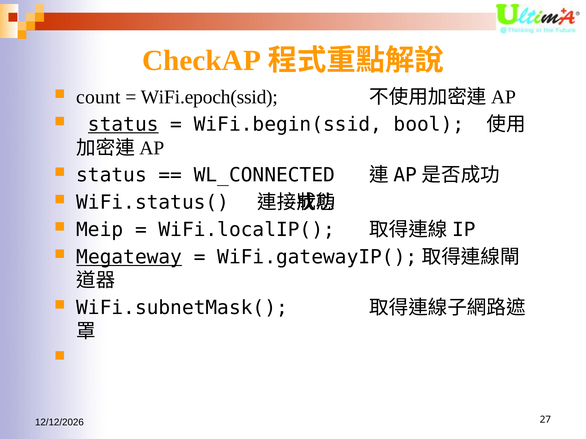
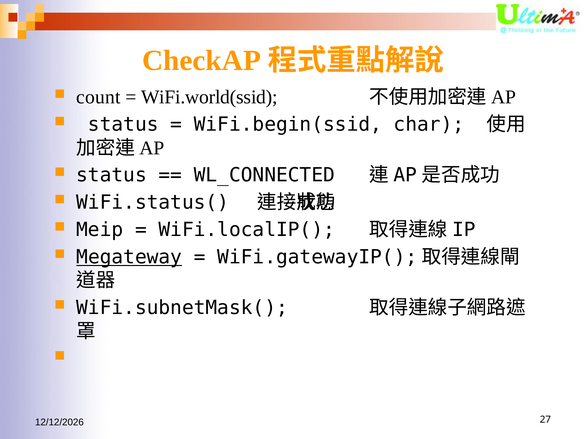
WiFi.epoch(ssid: WiFi.epoch(ssid -> WiFi.world(ssid (209, 97)
status underline: present -> none (123, 125)
bool: bool -> char (429, 125)
